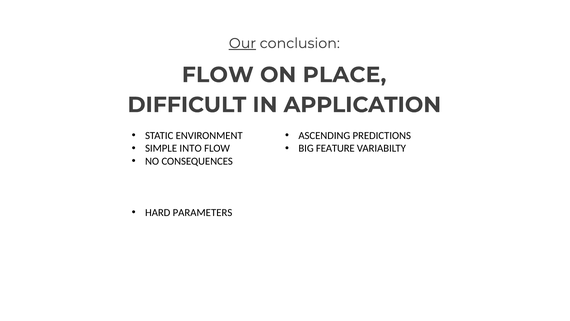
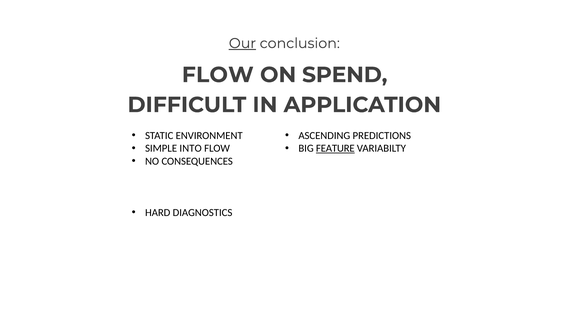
PLACE: PLACE -> SPEND (345, 75)
FEATURE underline: none -> present (335, 148)
PARAMETERS: PARAMETERS -> DIAGNOSTICS (203, 212)
